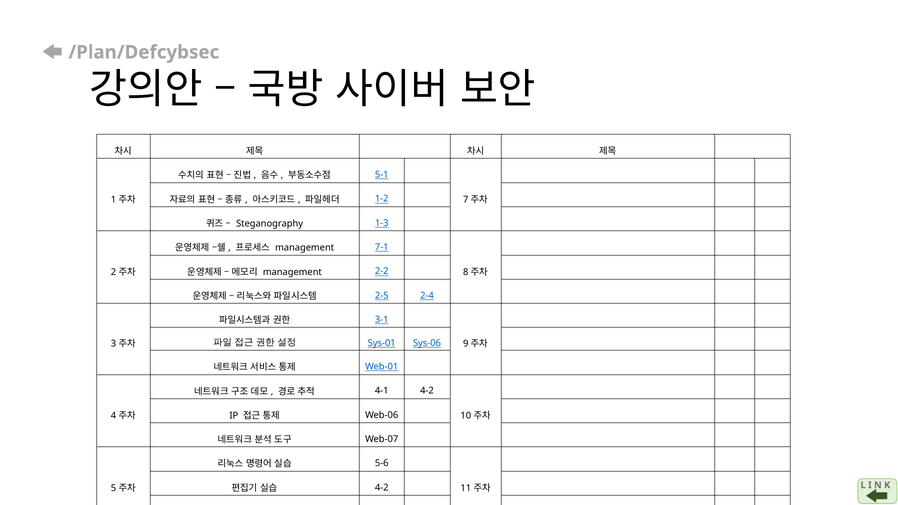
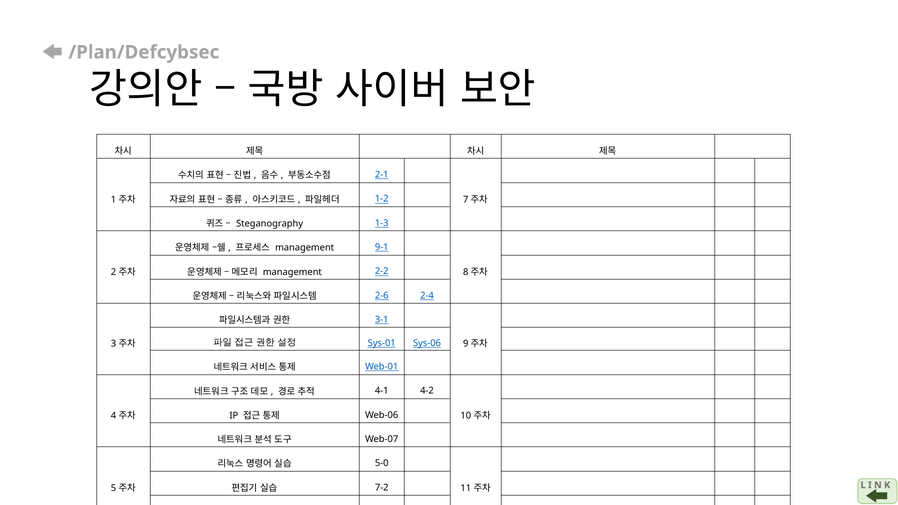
5-1: 5-1 -> 2-1 (382, 175)
7-1: 7-1 -> 9-1 (382, 247)
2-5: 2-5 -> 2-6 (382, 296)
5-6: 5-6 -> 5-0 (382, 463)
4-2: 4-2 -> 7-2 (382, 488)
